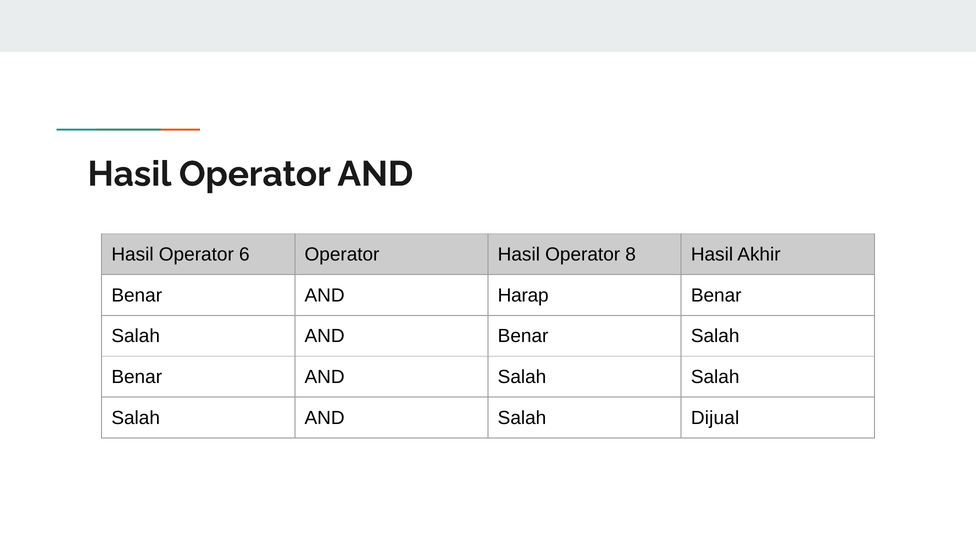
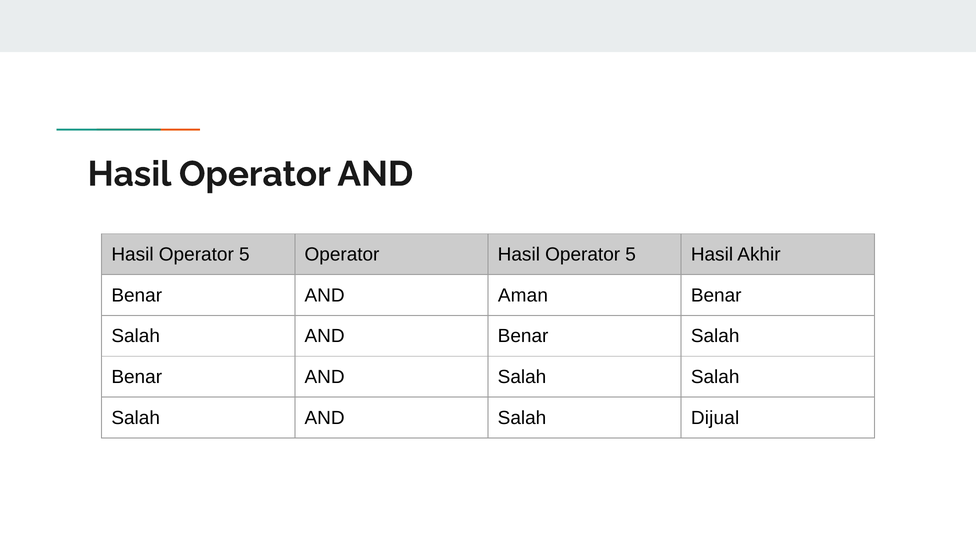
6: 6 -> 5 (244, 255)
Operator Hasil Operator 8: 8 -> 5 (631, 255)
Harap: Harap -> Aman (523, 295)
